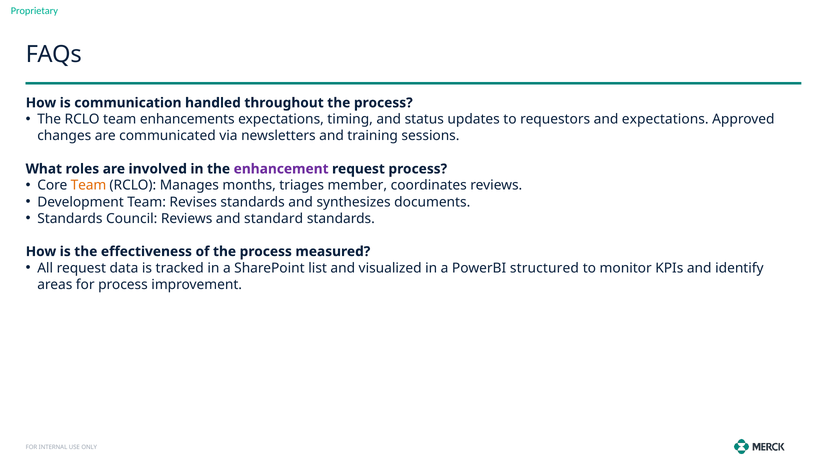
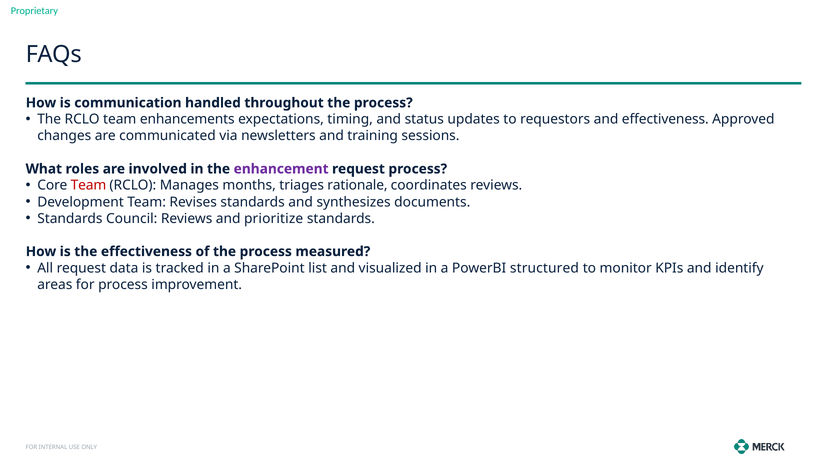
and expectations: expectations -> effectiveness (665, 119)
Team colour: orange -> red (88, 186)
member: member -> rationale (357, 186)
standard: standard -> prioritize (274, 219)
